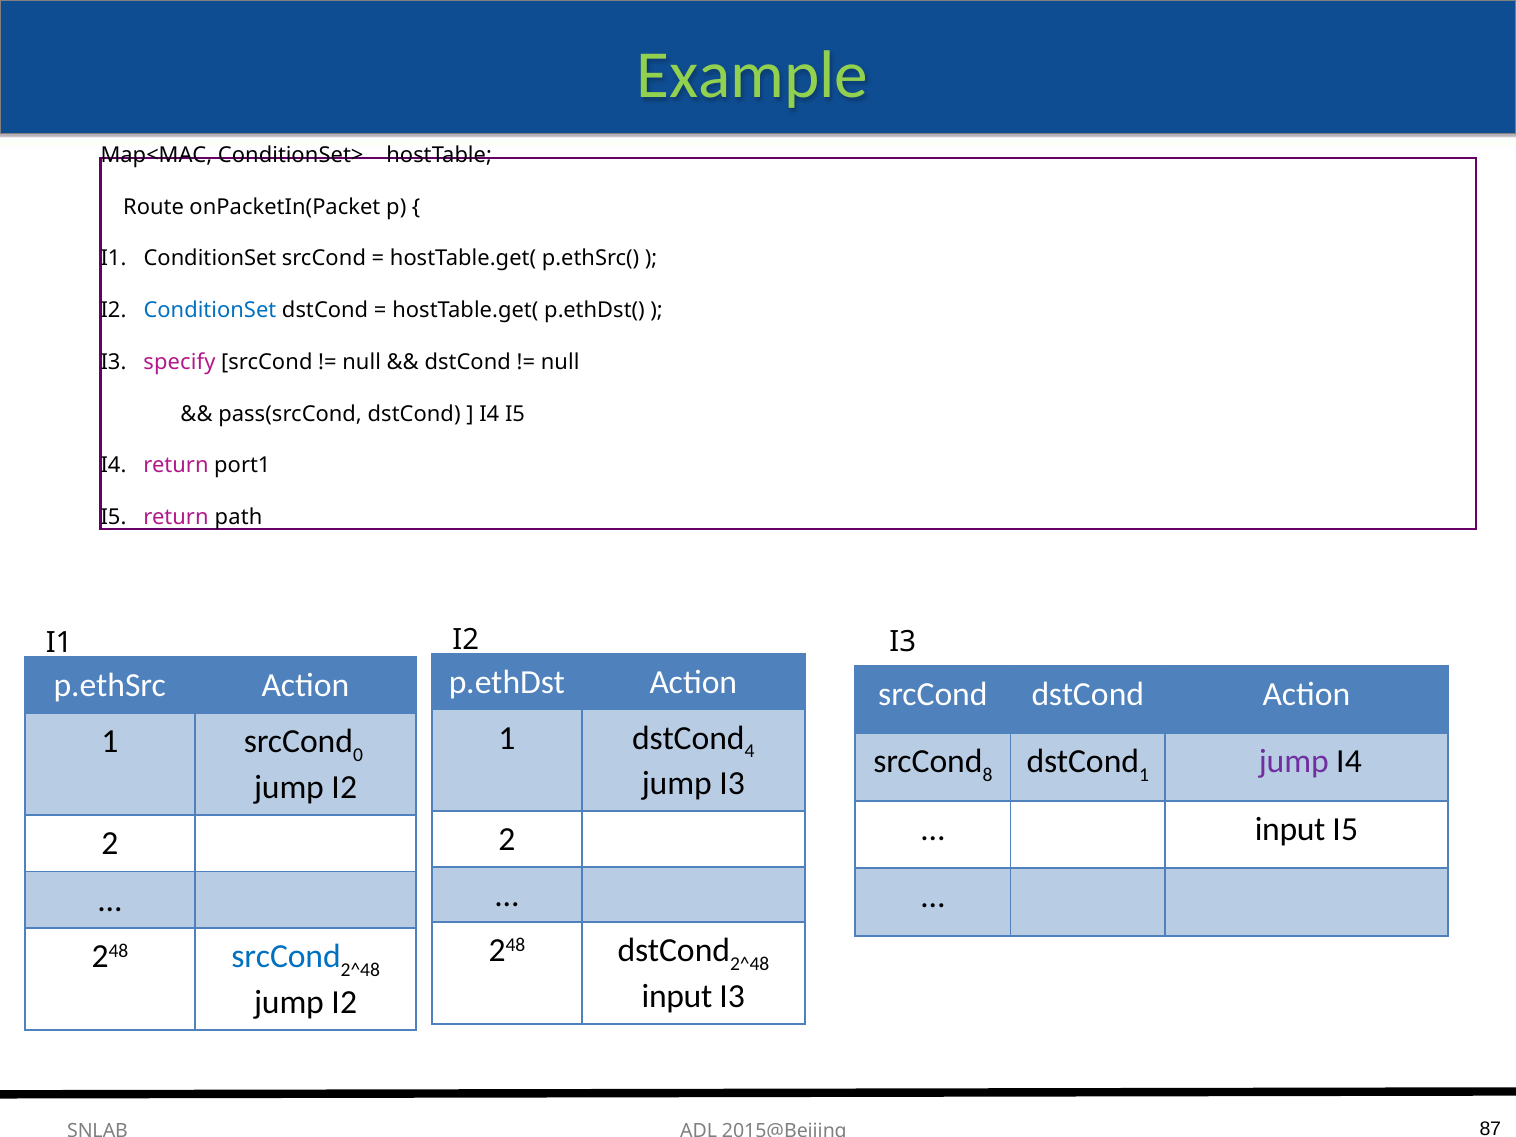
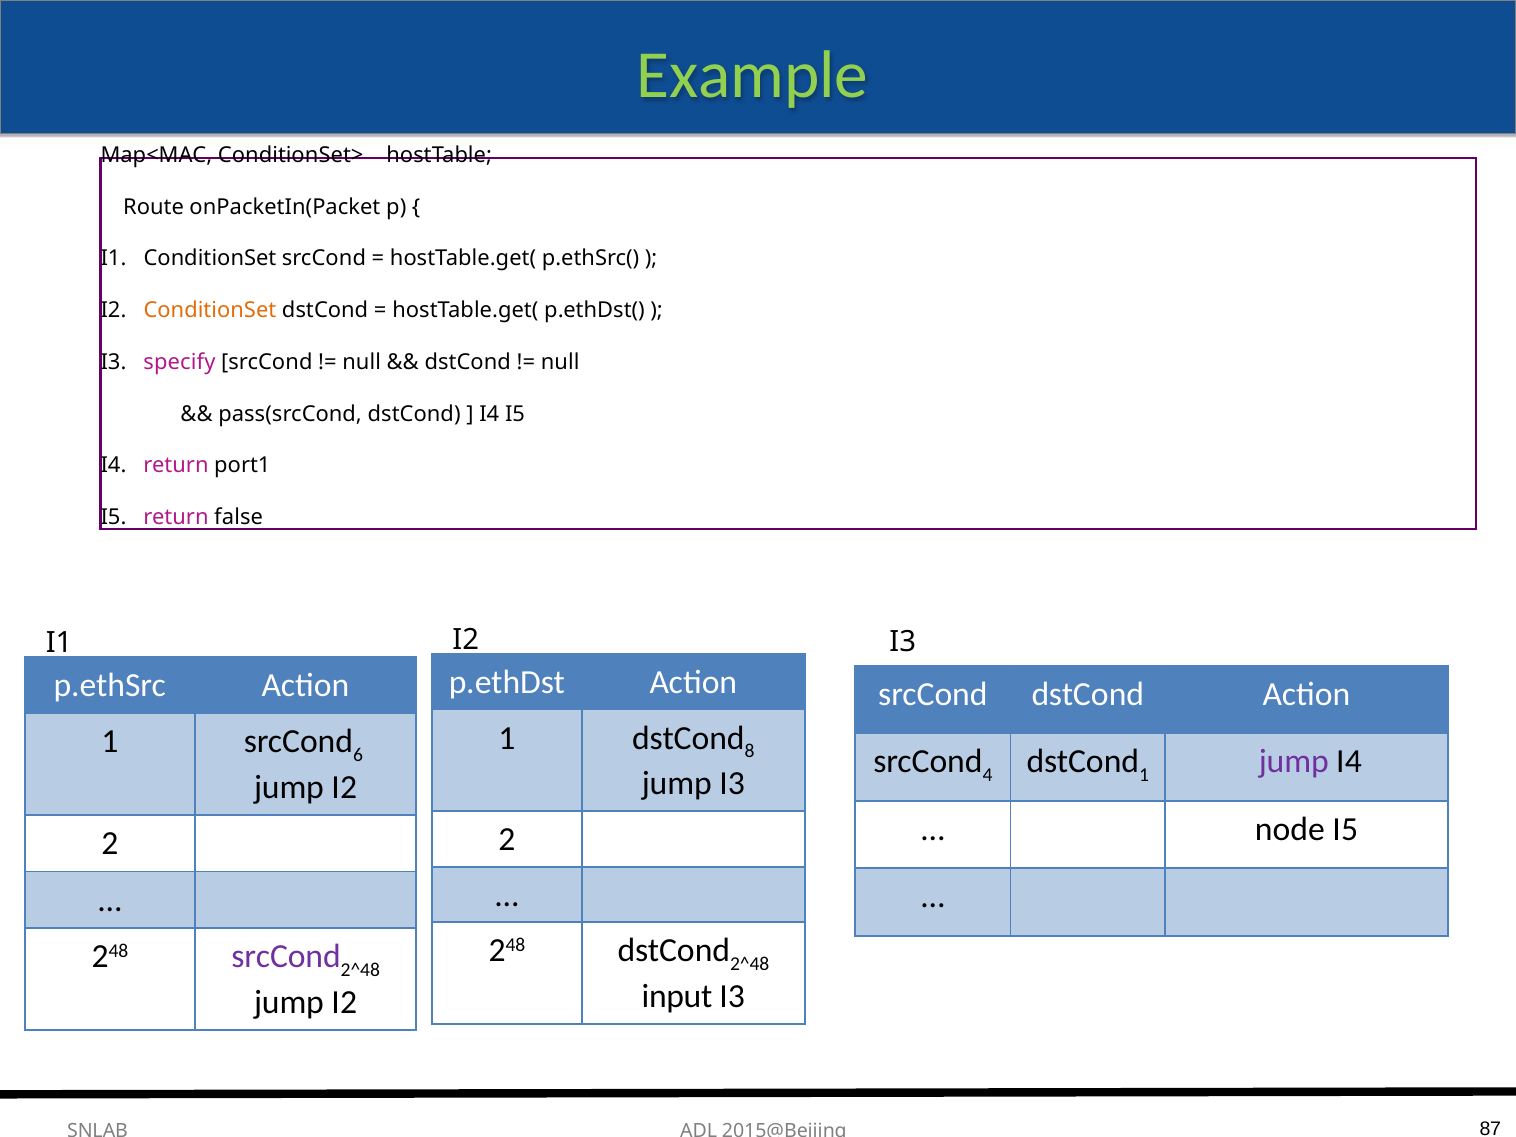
ConditionSet colour: blue -> orange (210, 310)
path: path -> false (239, 517)
4: 4 -> 8 (750, 751)
0: 0 -> 6 (358, 755)
8: 8 -> 4 (988, 775)
input: input -> node (1290, 829)
srcCond colour: blue -> purple (286, 957)
